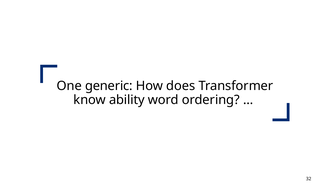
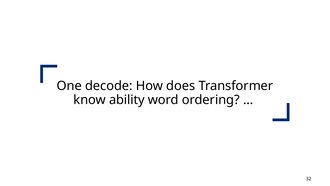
generic: generic -> decode (109, 86)
